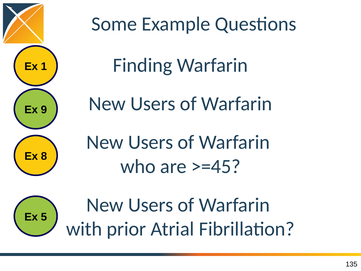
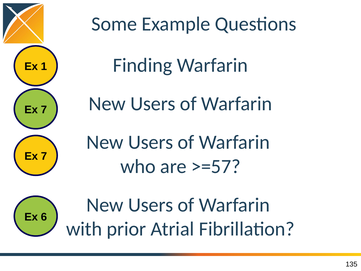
9: 9 -> 7 (44, 110)
8: 8 -> 7 (44, 156)
>=45: >=45 -> >=57 (216, 166)
5: 5 -> 6 (44, 217)
